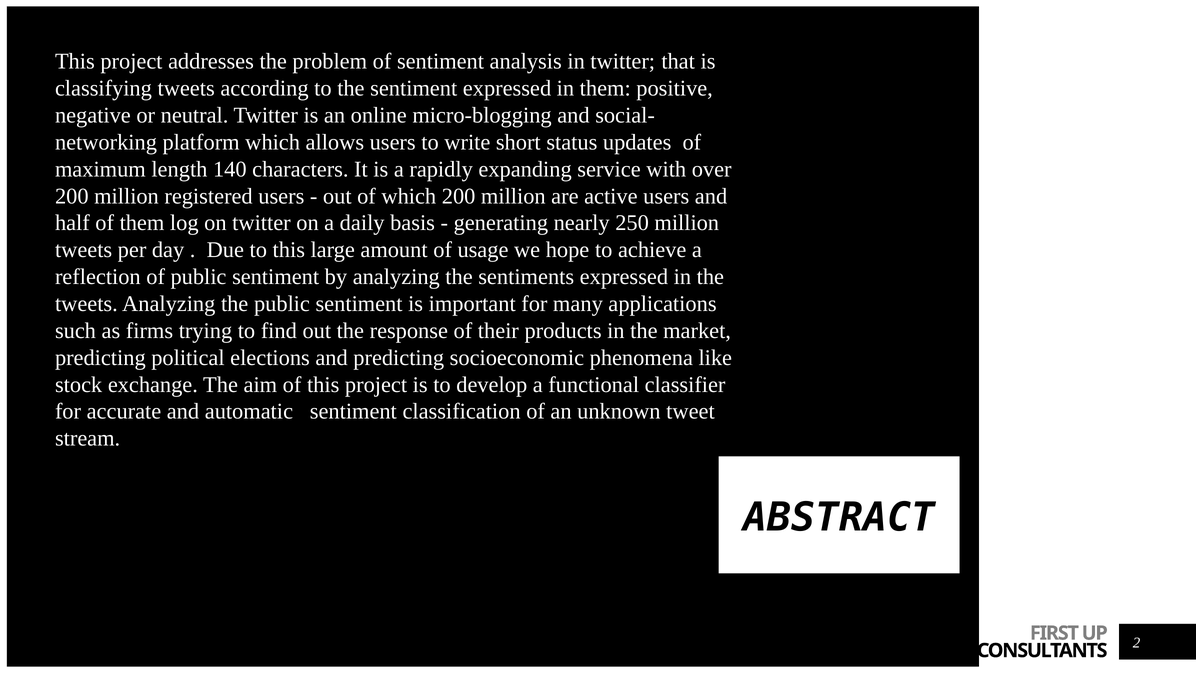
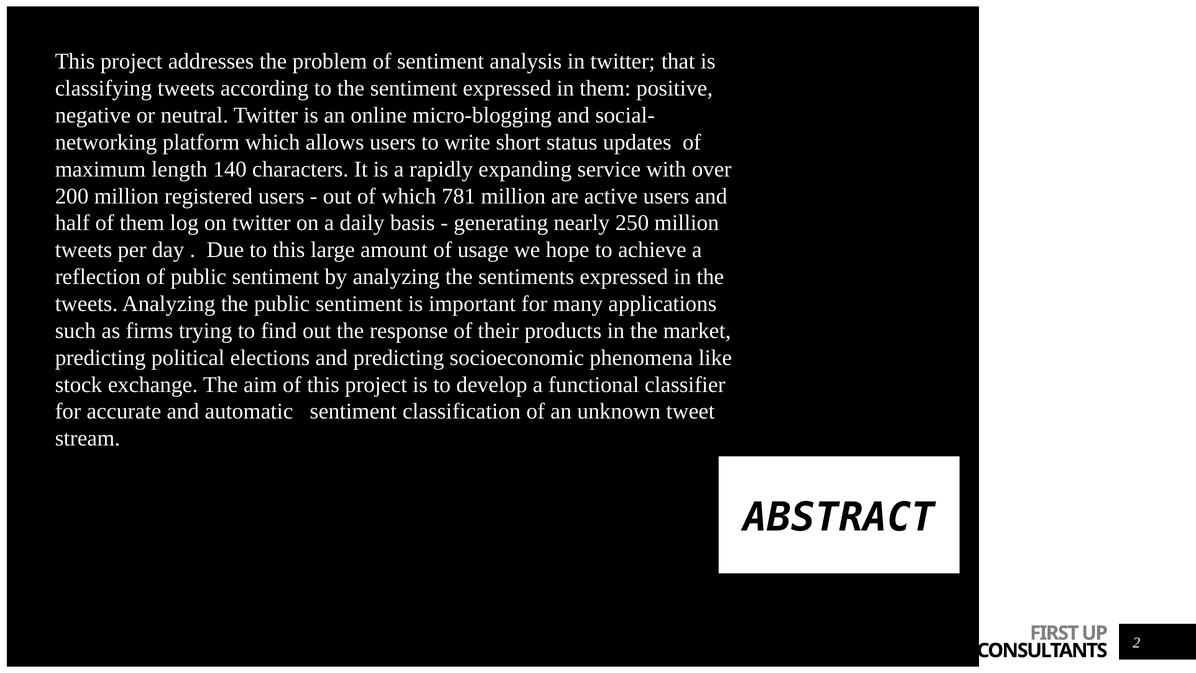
which 200: 200 -> 781 (459, 196)
